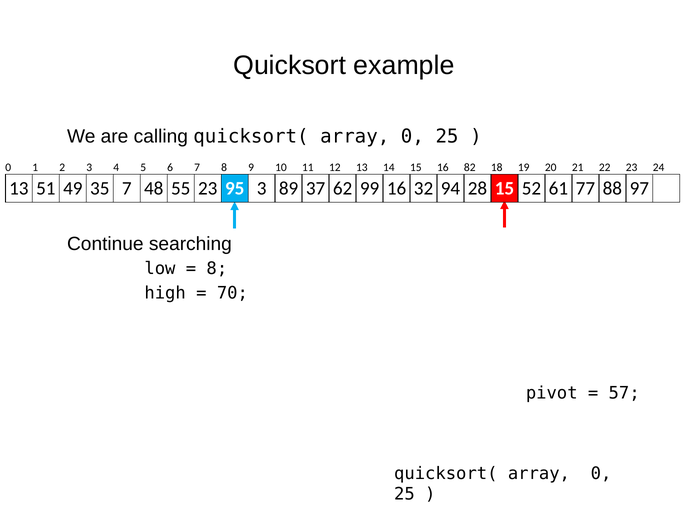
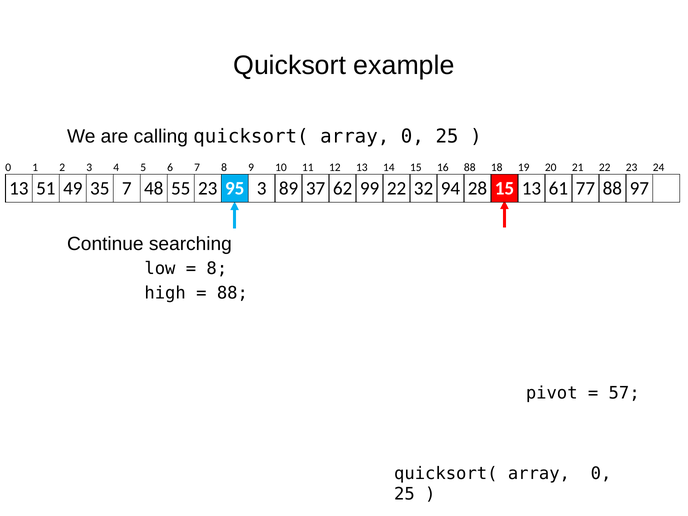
16 82: 82 -> 88 (470, 168)
99 16: 16 -> 22 (397, 188)
15 52: 52 -> 13 (531, 188)
70: 70 -> 88 (232, 293)
